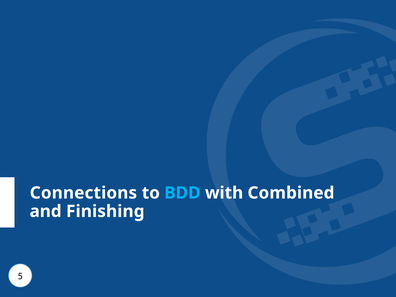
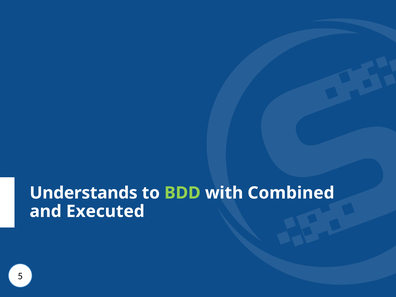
Connections: Connections -> Understands (84, 193)
BDD colour: light blue -> light green (182, 193)
Finishing: Finishing -> Executed (105, 211)
